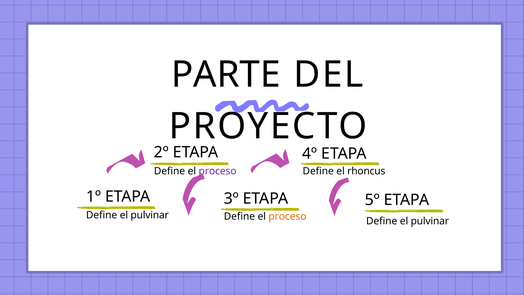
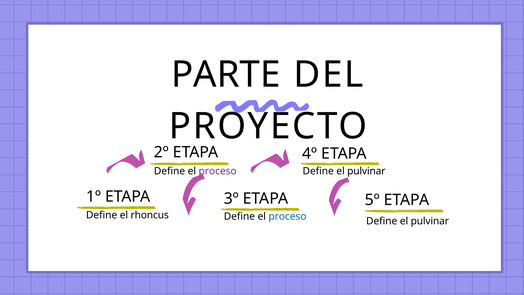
rhoncus: rhoncus -> pulvinar (366, 171)
pulvinar: pulvinar -> rhoncus (150, 215)
proceso colour: orange -> blue (287, 216)
